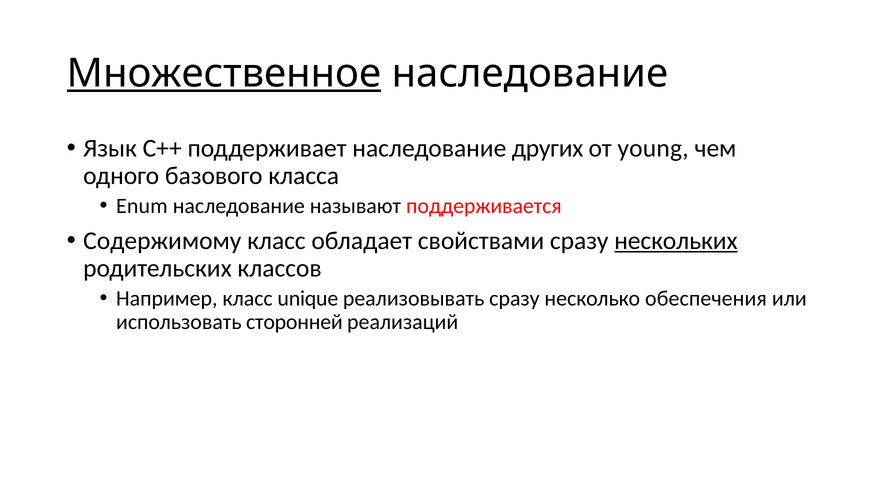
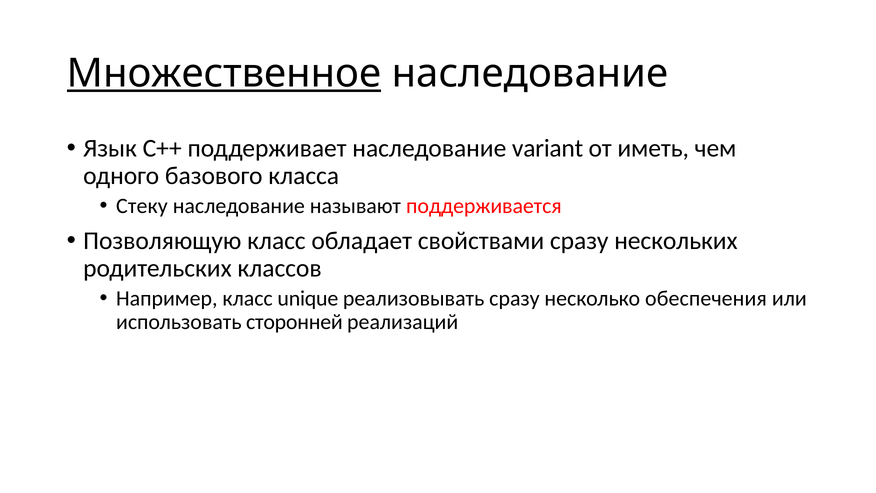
других: других -> variant (548, 148)
young: young -> иметь (653, 148)
Enum: Enum -> Стеку (142, 206)
Содержимому: Содержимому -> Позволяющую (162, 241)
нескольких underline: present -> none (676, 241)
